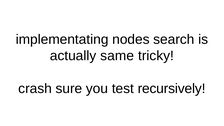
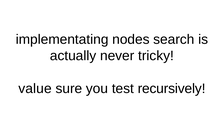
same: same -> never (117, 56)
crash: crash -> value (35, 89)
